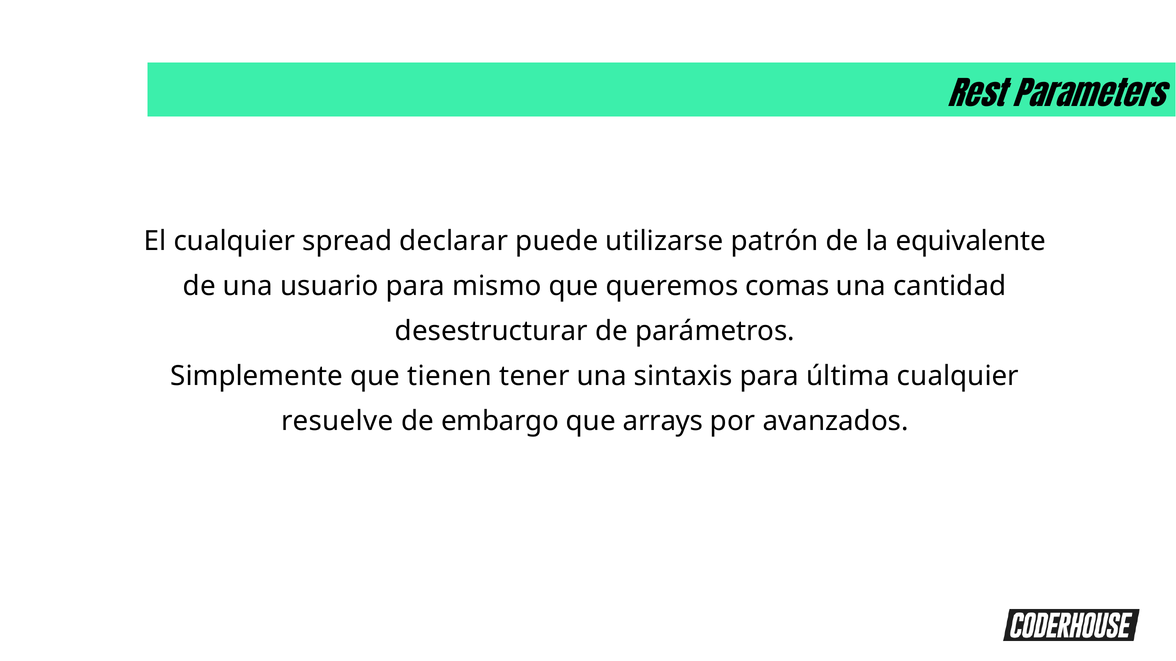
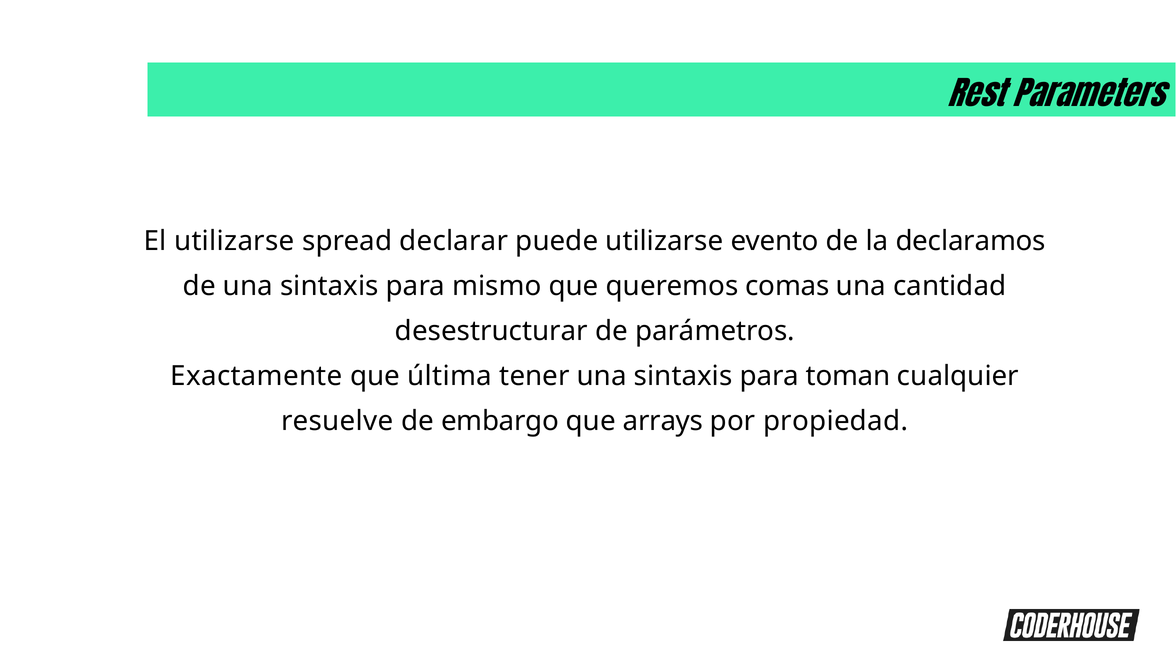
El cualquier: cualquier -> utilizarse (234, 241)
patrón: patrón -> evento (775, 241)
equivalente: equivalente -> declaramos (971, 241)
de una usuario: usuario -> sintaxis (329, 286)
Simplemente: Simplemente -> Exactamente (256, 376)
tienen: tienen -> última (450, 376)
última: última -> toman (848, 376)
avanzados: avanzados -> propiedad (836, 421)
